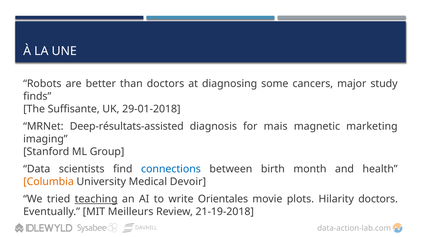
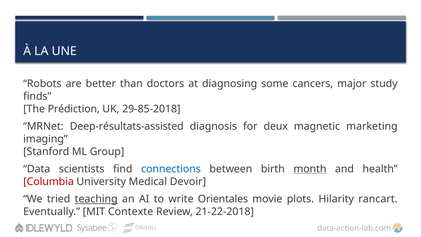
Suffisante: Suffisante -> Prédiction (74, 109)
29-01-2018: 29-01-2018 -> 29-85-2018 (151, 109)
mais: mais -> deux (276, 126)
month underline: none -> present (310, 169)
Columbia colour: orange -> red (49, 181)
Hilarity doctors: doctors -> rancart (378, 199)
Meilleurs: Meilleurs -> Contexte (131, 211)
21-19-2018: 21-19-2018 -> 21-22-2018 (225, 211)
